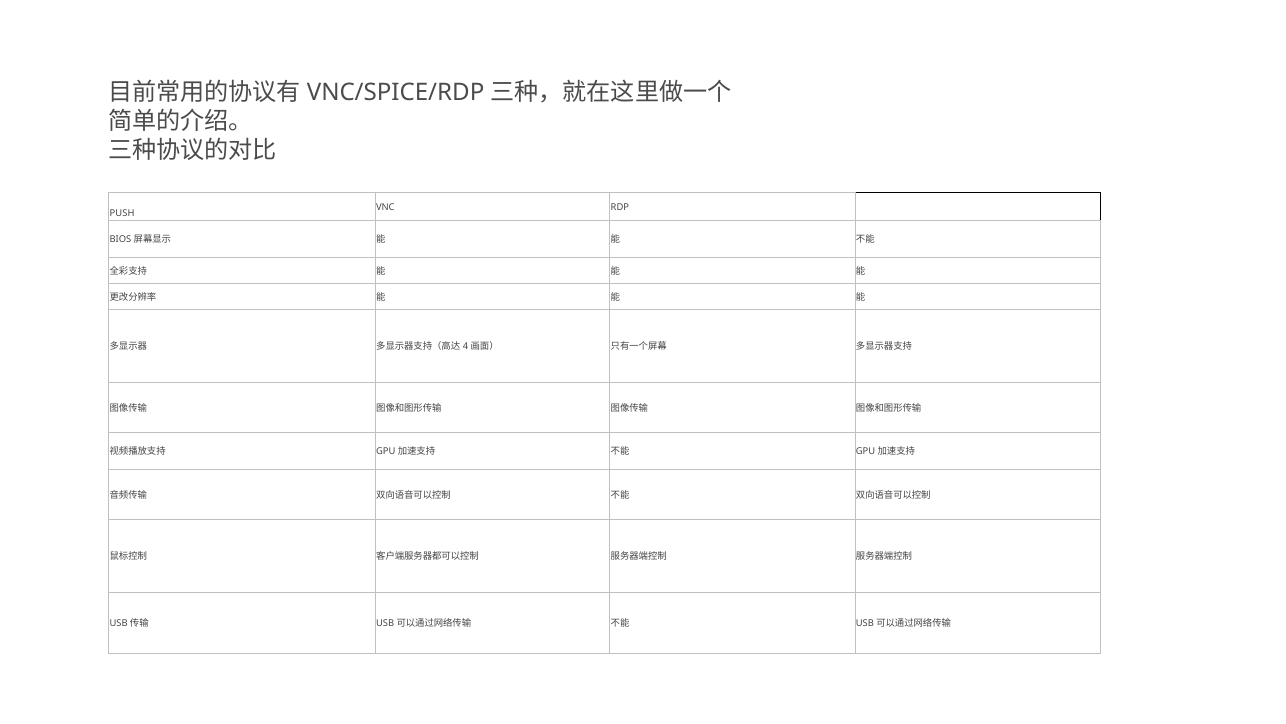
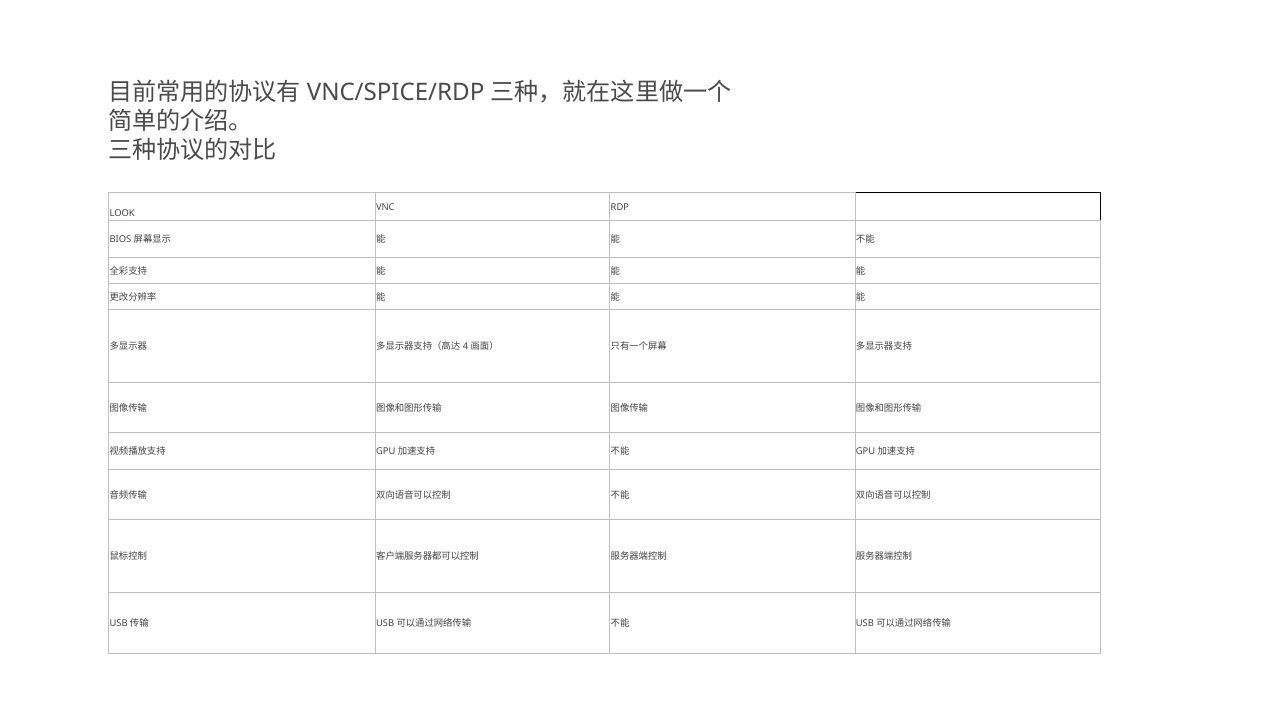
PUSH: PUSH -> LOOK (122, 213)
